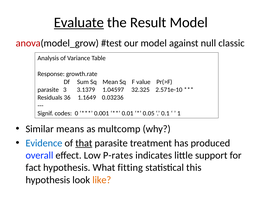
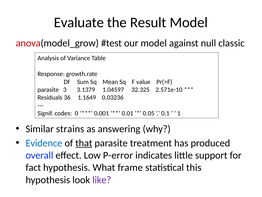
Evaluate underline: present -> none (79, 22)
means: means -> strains (70, 129)
multcomp: multcomp -> answering (119, 129)
P-rates: P-rates -> P-error (118, 155)
fitting: fitting -> frame (130, 167)
like colour: orange -> purple (102, 179)
